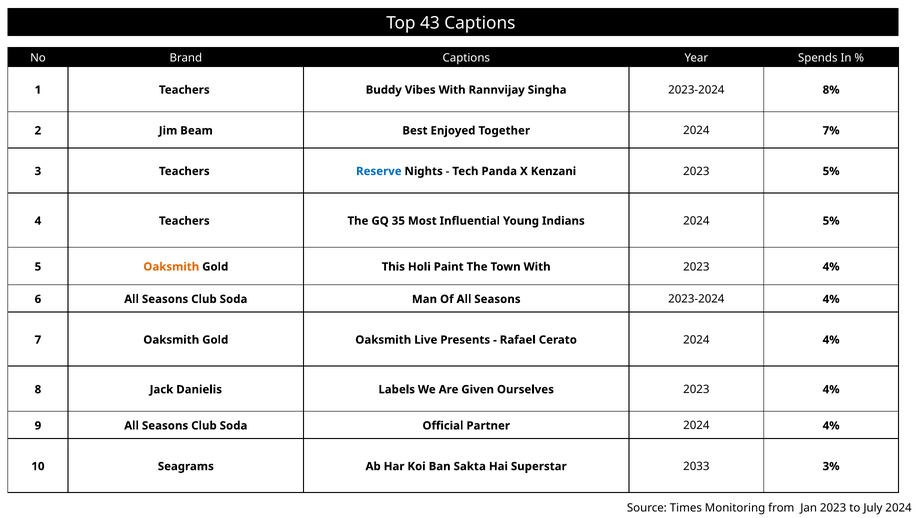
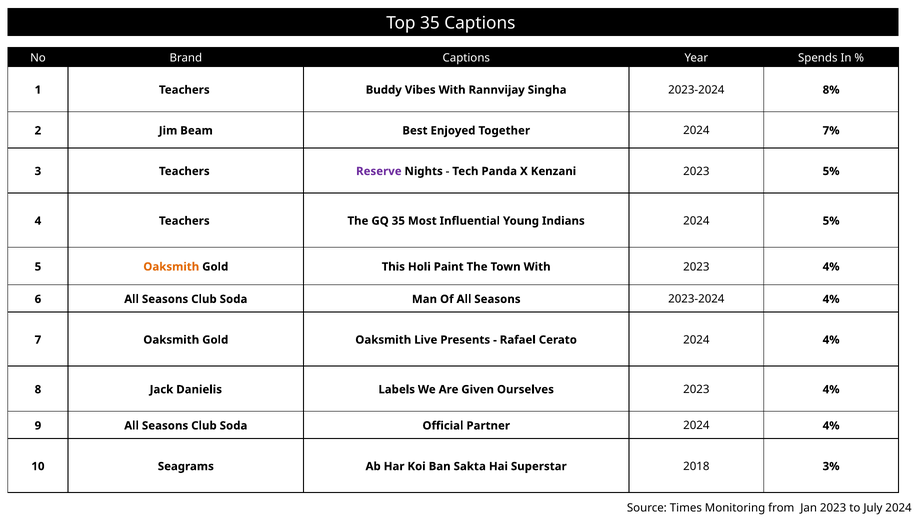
Top 43: 43 -> 35 (430, 23)
Reserve colour: blue -> purple (379, 171)
2033: 2033 -> 2018 (696, 466)
